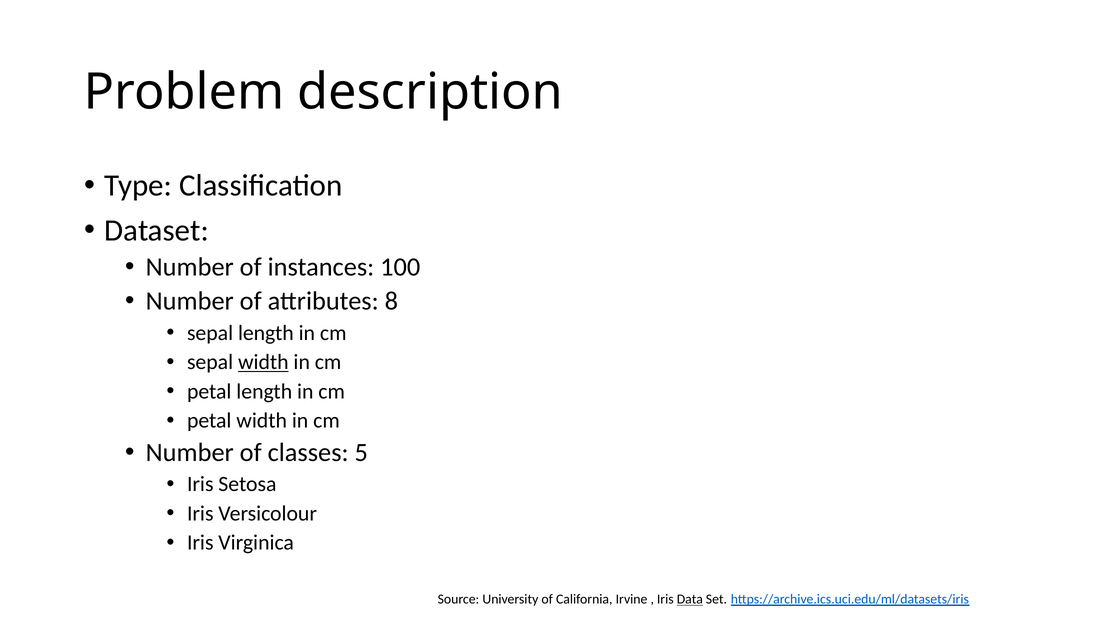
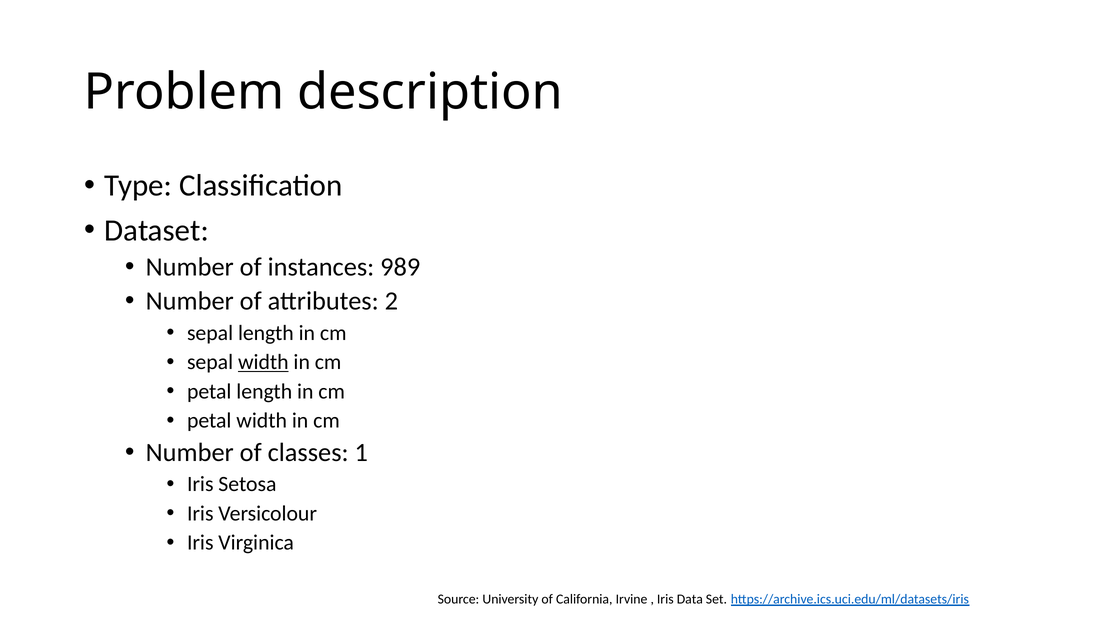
100: 100 -> 989 (400, 267)
8: 8 -> 2 (391, 301)
5: 5 -> 1 (361, 453)
Data underline: present -> none (690, 600)
